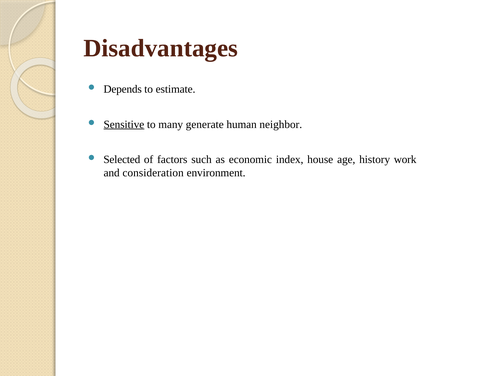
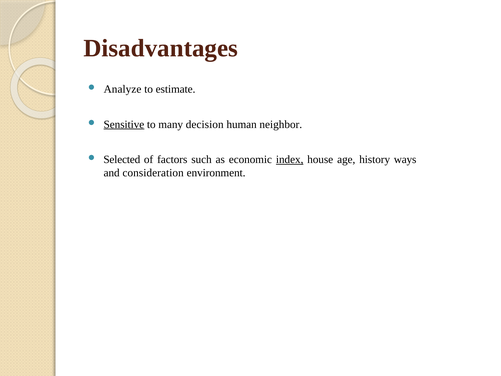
Depends: Depends -> Analyze (123, 89)
generate: generate -> decision (205, 124)
index underline: none -> present (290, 159)
work: work -> ways (405, 159)
